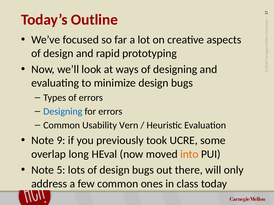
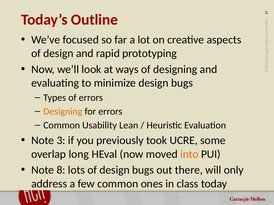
Designing colour: blue -> orange (63, 112)
Vern: Vern -> Lean (129, 126)
9: 9 -> 3 (61, 141)
Note 5: 5 -> 8 (61, 170)
